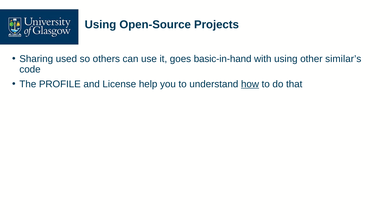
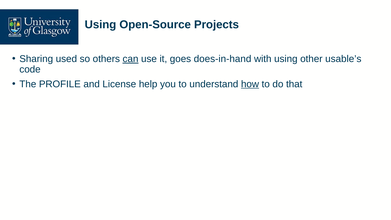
can underline: none -> present (131, 59)
basic-in-hand: basic-in-hand -> does-in-hand (223, 59)
similar’s: similar’s -> usable’s (343, 59)
